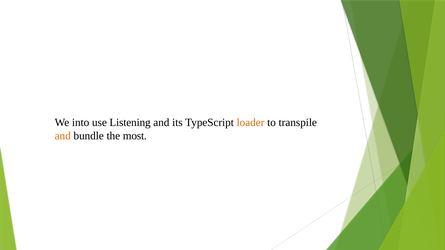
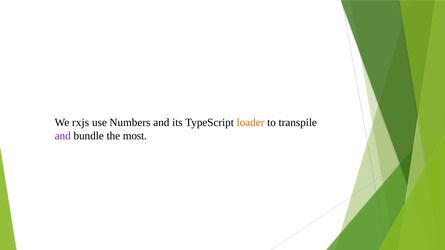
into: into -> rxjs (81, 123)
Listening: Listening -> Numbers (130, 123)
and colour: orange -> purple (63, 136)
